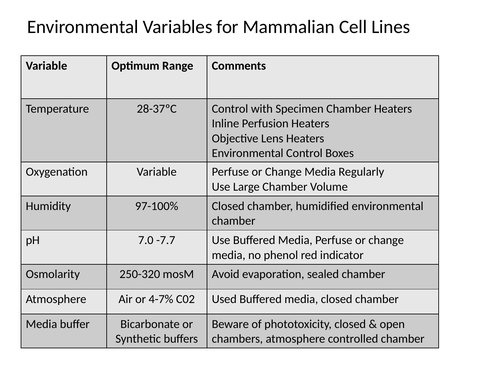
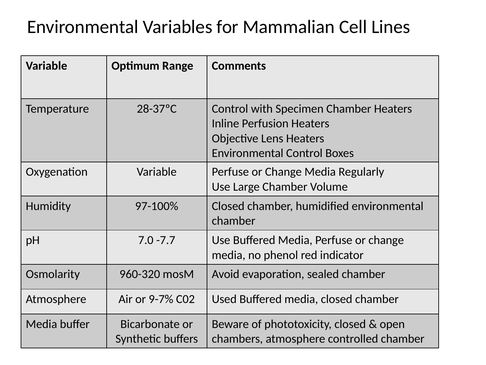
250-320: 250-320 -> 960-320 (140, 274)
4-7%: 4-7% -> 9-7% (161, 299)
